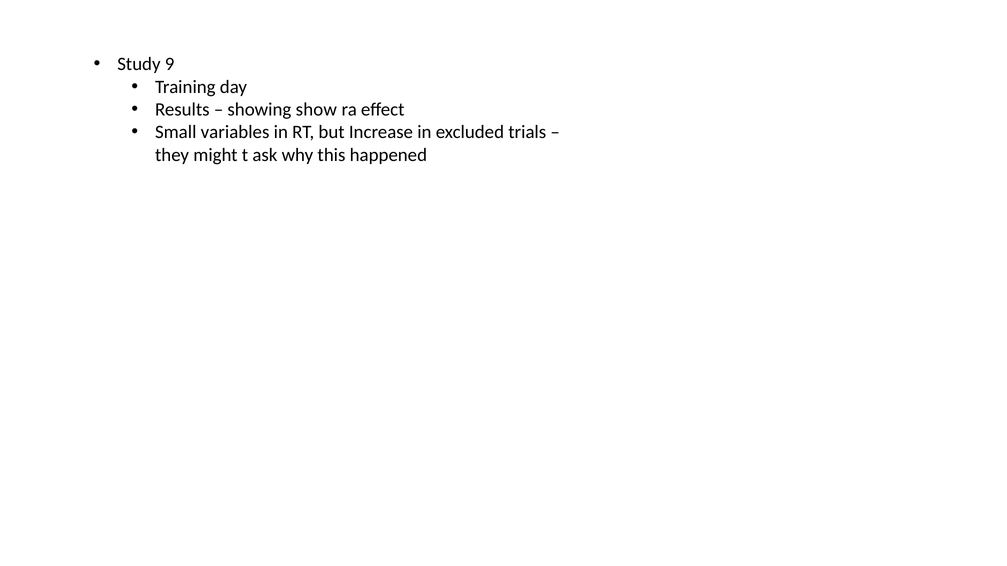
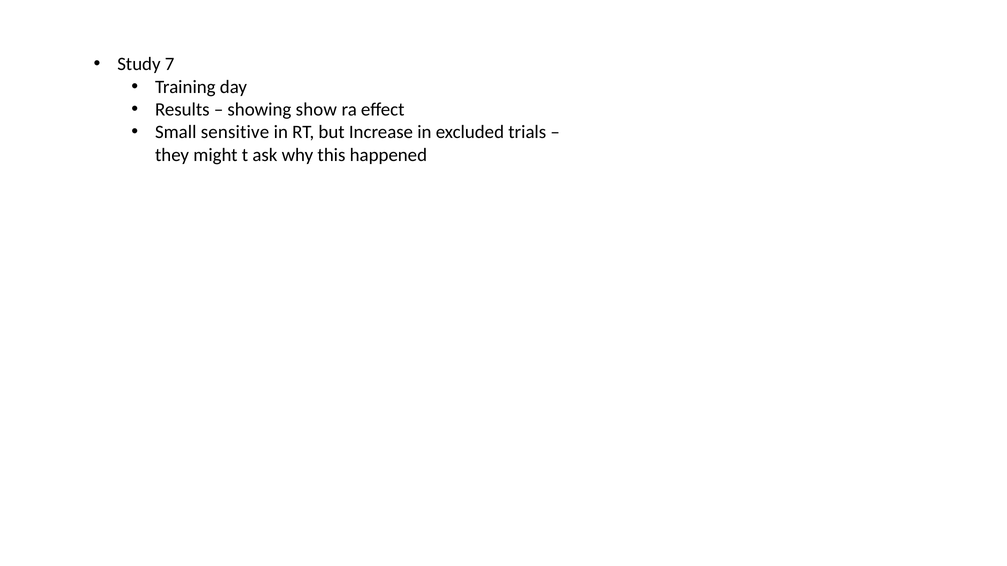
9: 9 -> 7 (170, 64)
variables: variables -> sensitive (235, 132)
